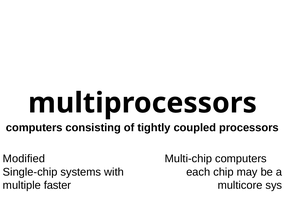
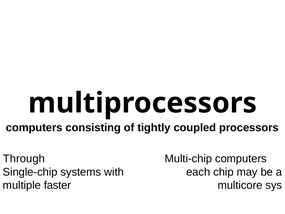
Modified: Modified -> Through (24, 158)
